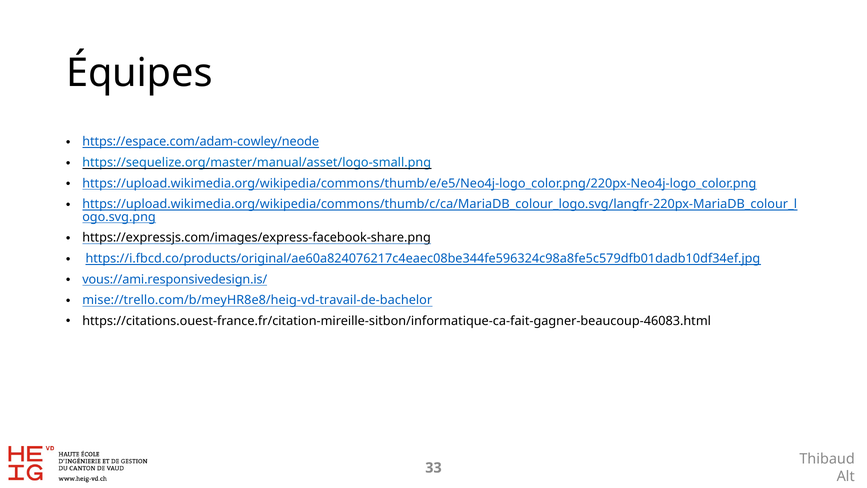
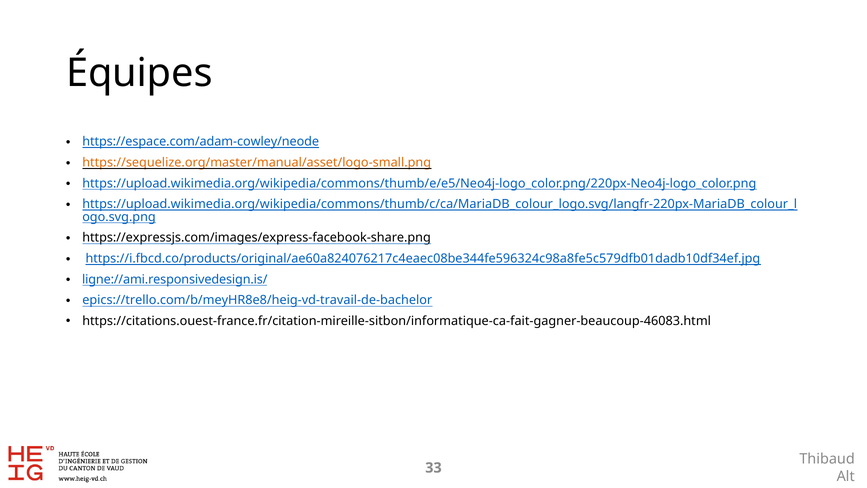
https://sequelize.org/master/manual/asset/logo-small.png colour: blue -> orange (257, 162)
vous://ami.responsivedesign.is/: vous://ami.responsivedesign.is/ -> ligne://ami.responsivedesign.is/ (175, 279)
mise://trello.com/b/meyHR8e8/heig-vd-travail-de-bachelor: mise://trello.com/b/meyHR8e8/heig-vd-travail-de-bachelor -> epics://trello.com/b/meyHR8e8/heig-vd-travail-de-bachelor (257, 300)
